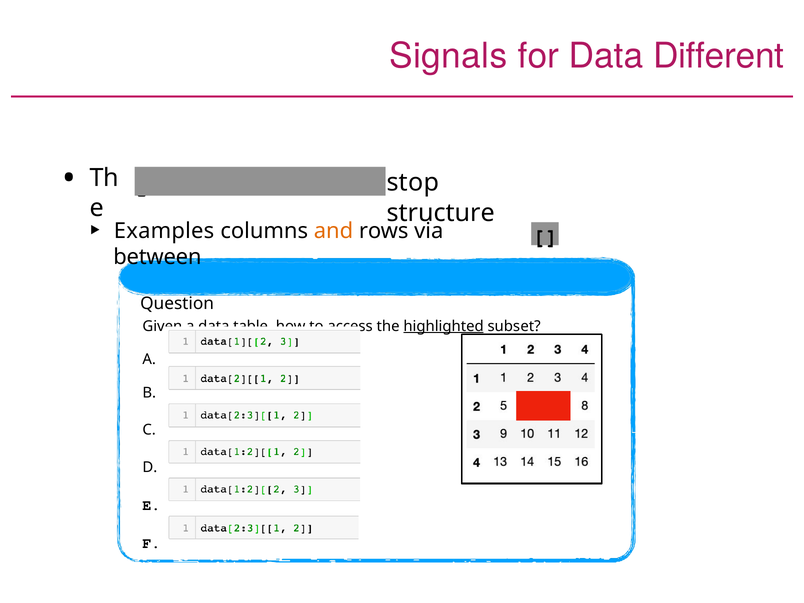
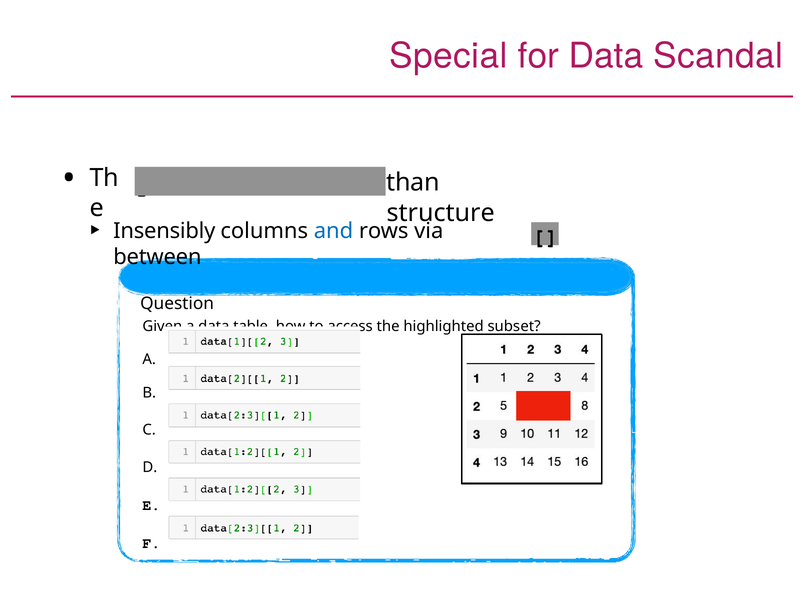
Signals: Signals -> Special (448, 56)
Different: Different -> Scandal (718, 56)
stop: stop -> than (413, 183)
Examples: Examples -> Insensibly (164, 231)
and colour: orange -> blue (333, 231)
highlighted underline: present -> none (444, 326)
